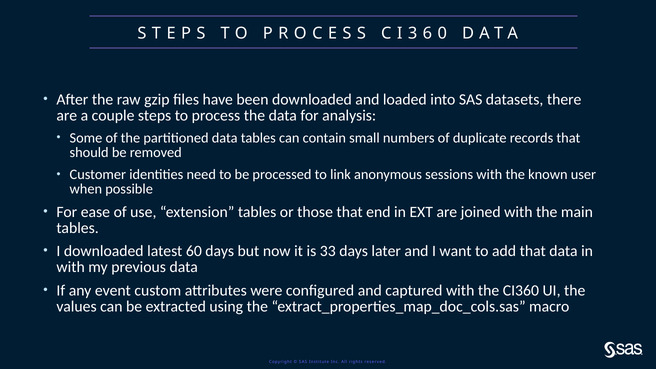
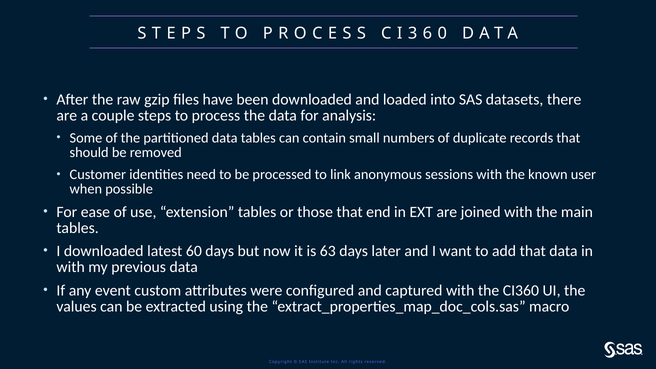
33: 33 -> 63 (328, 251)
